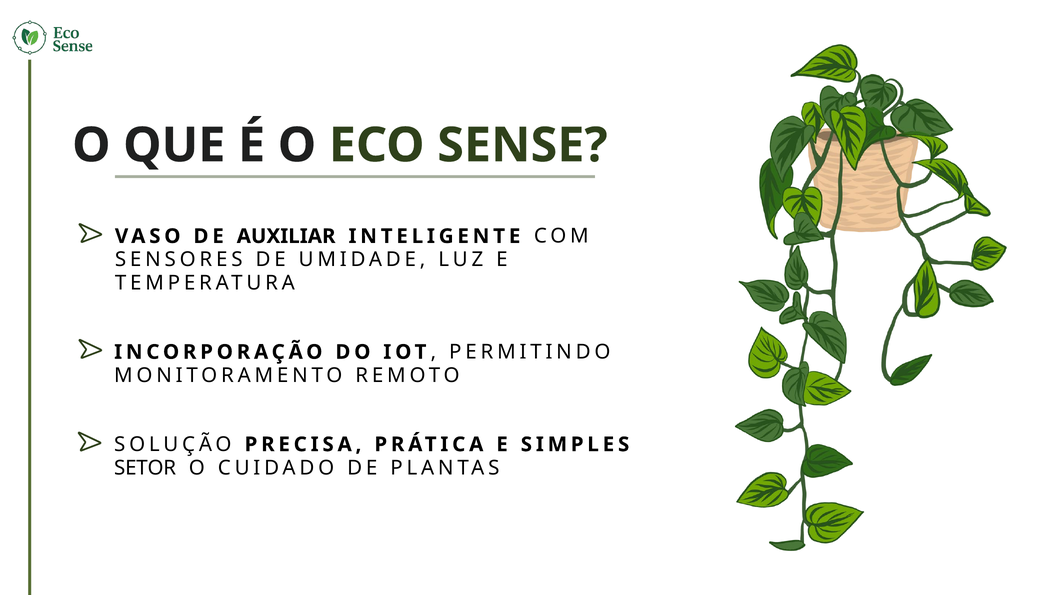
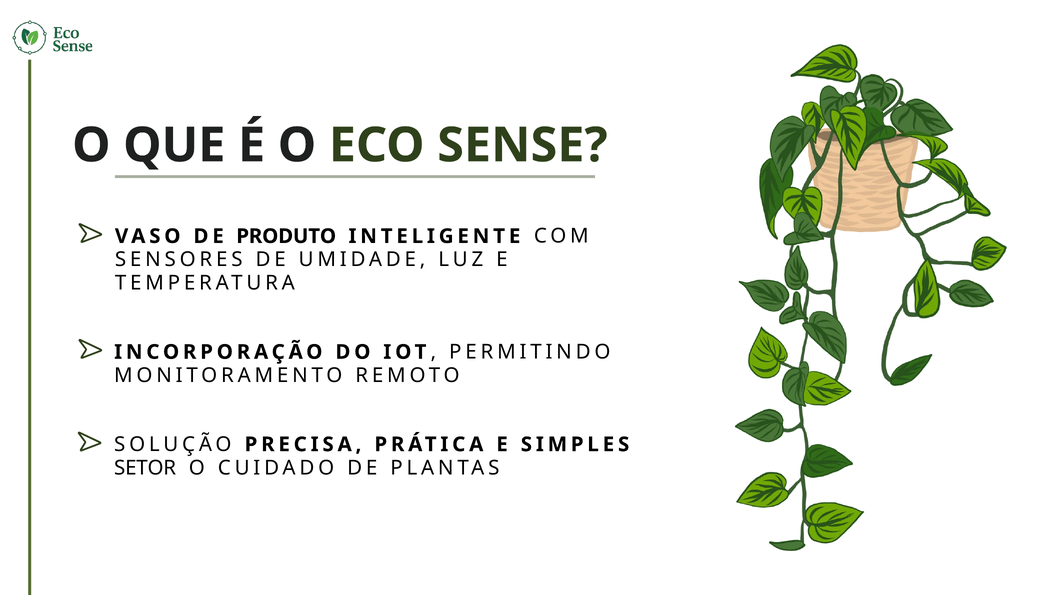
AUXILIAR: AUXILIAR -> PRODUTO (286, 237)
